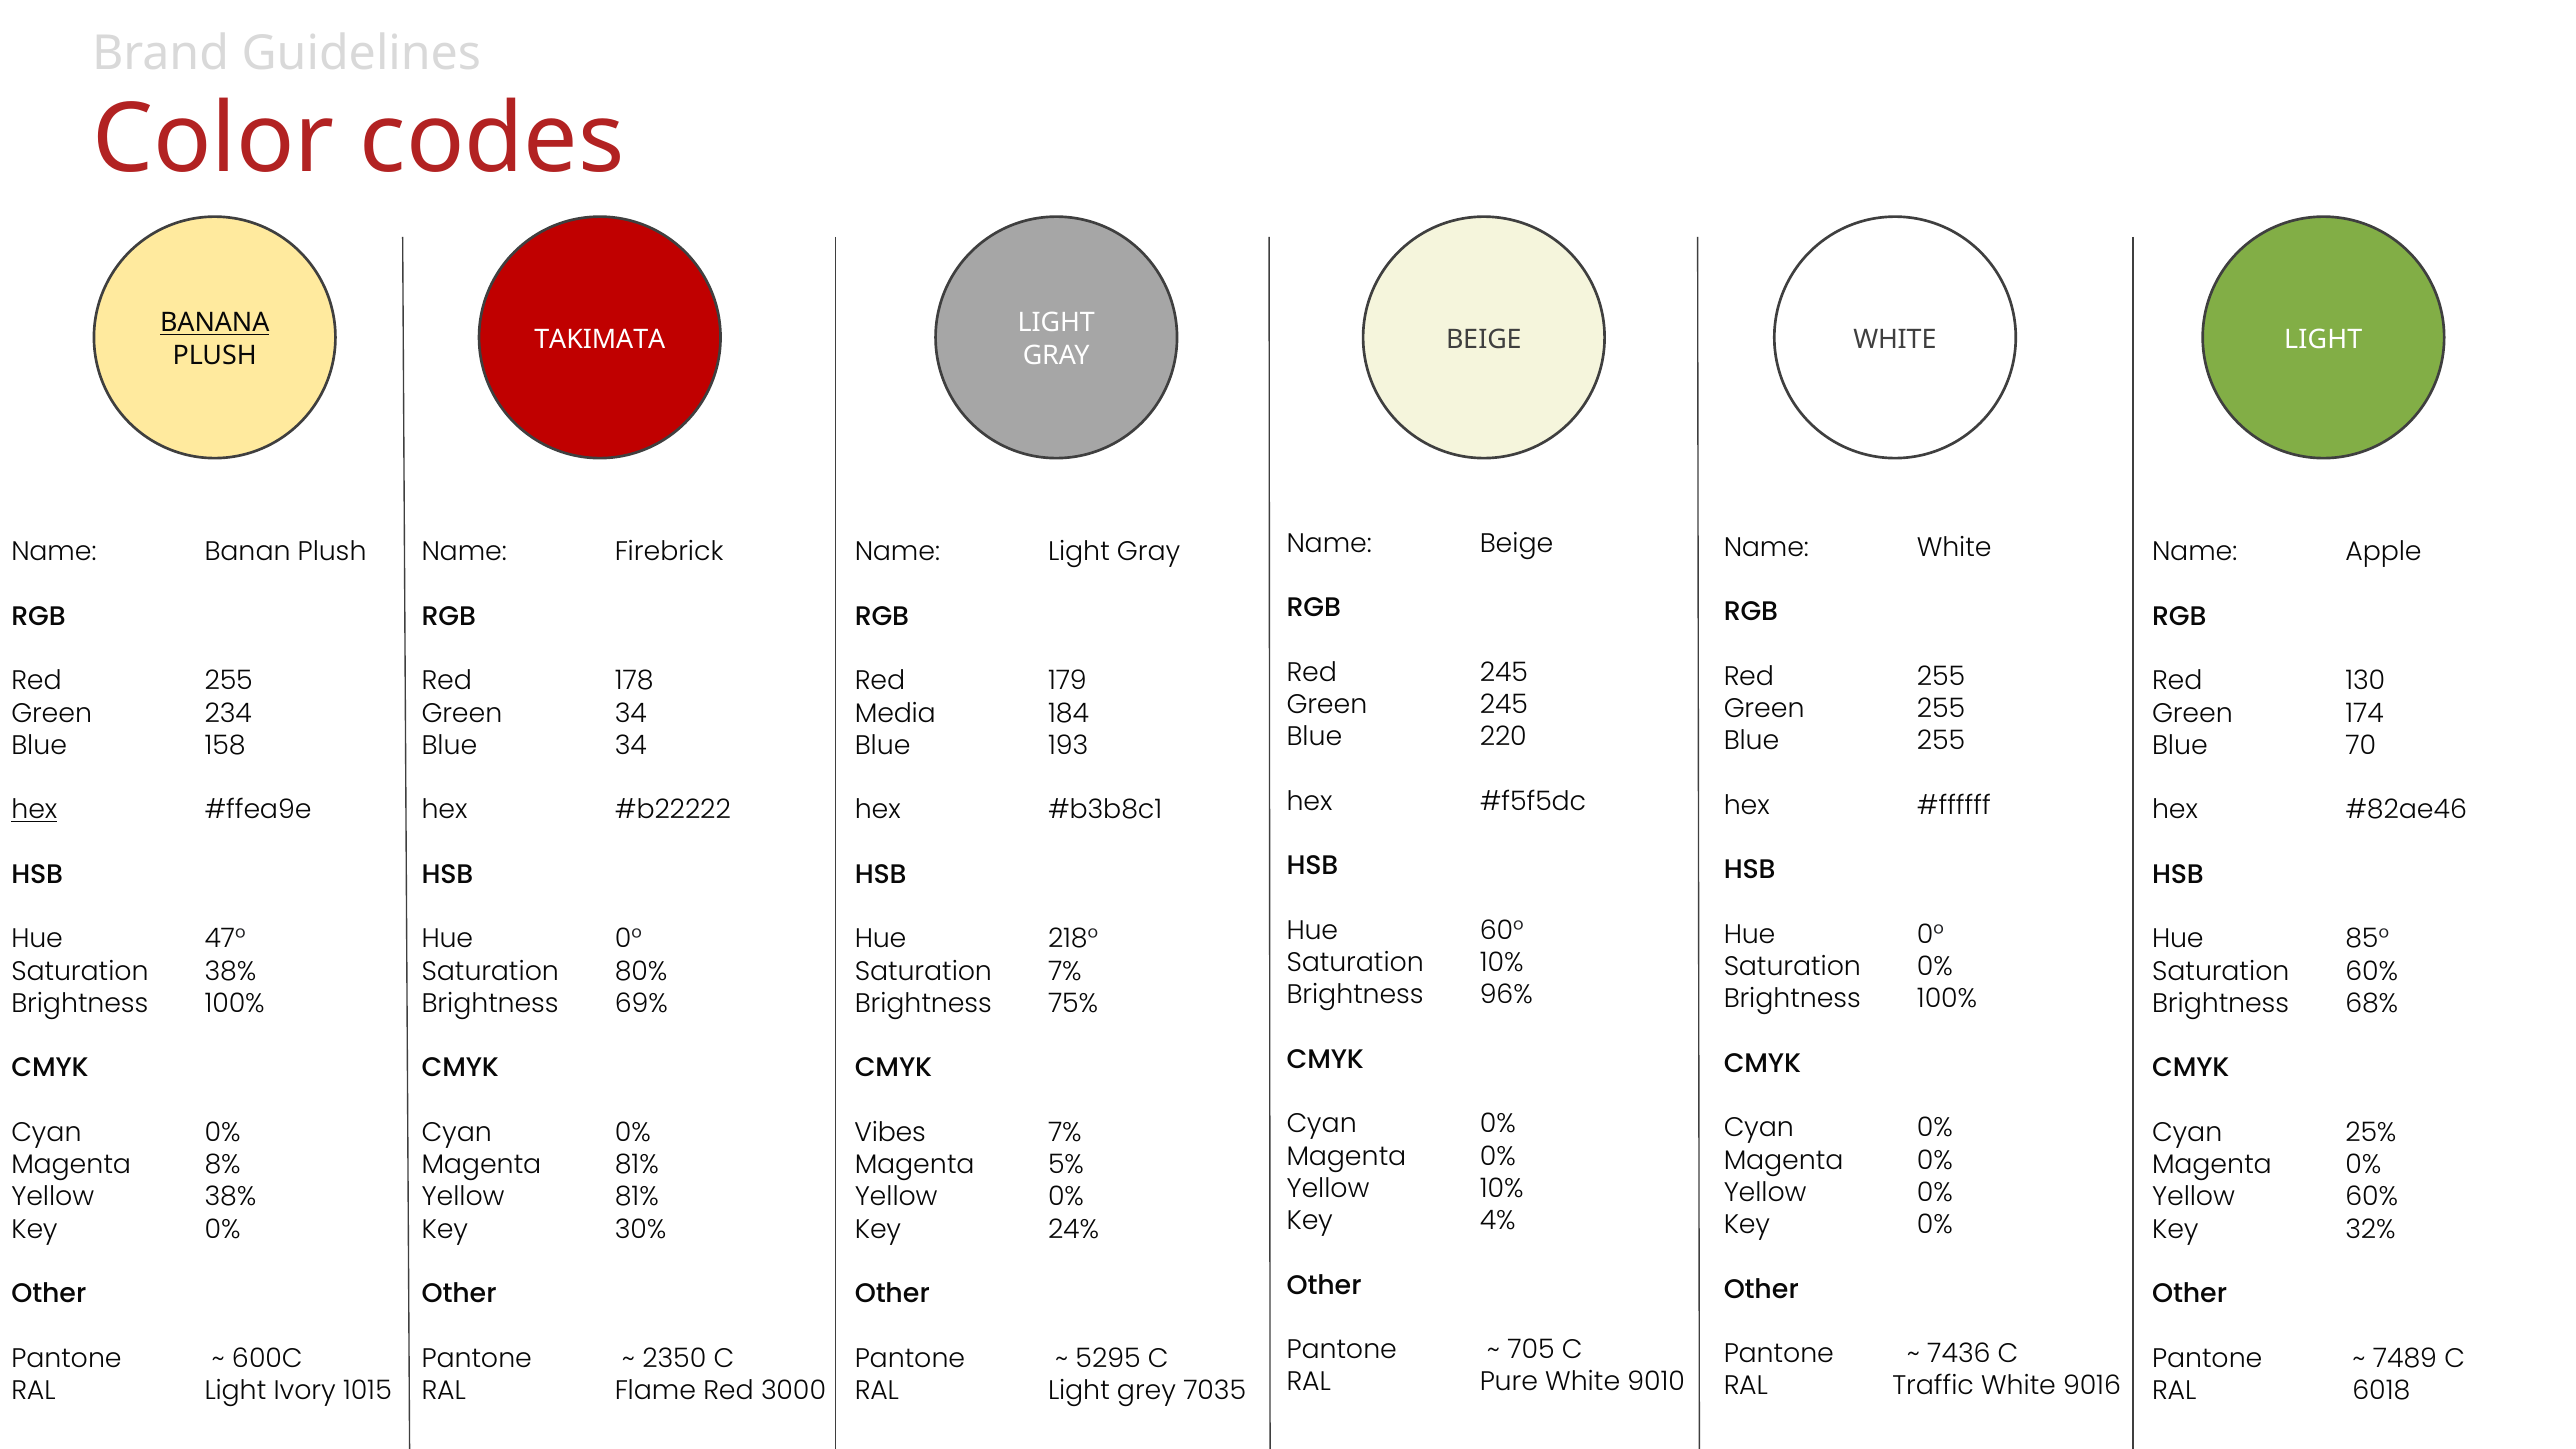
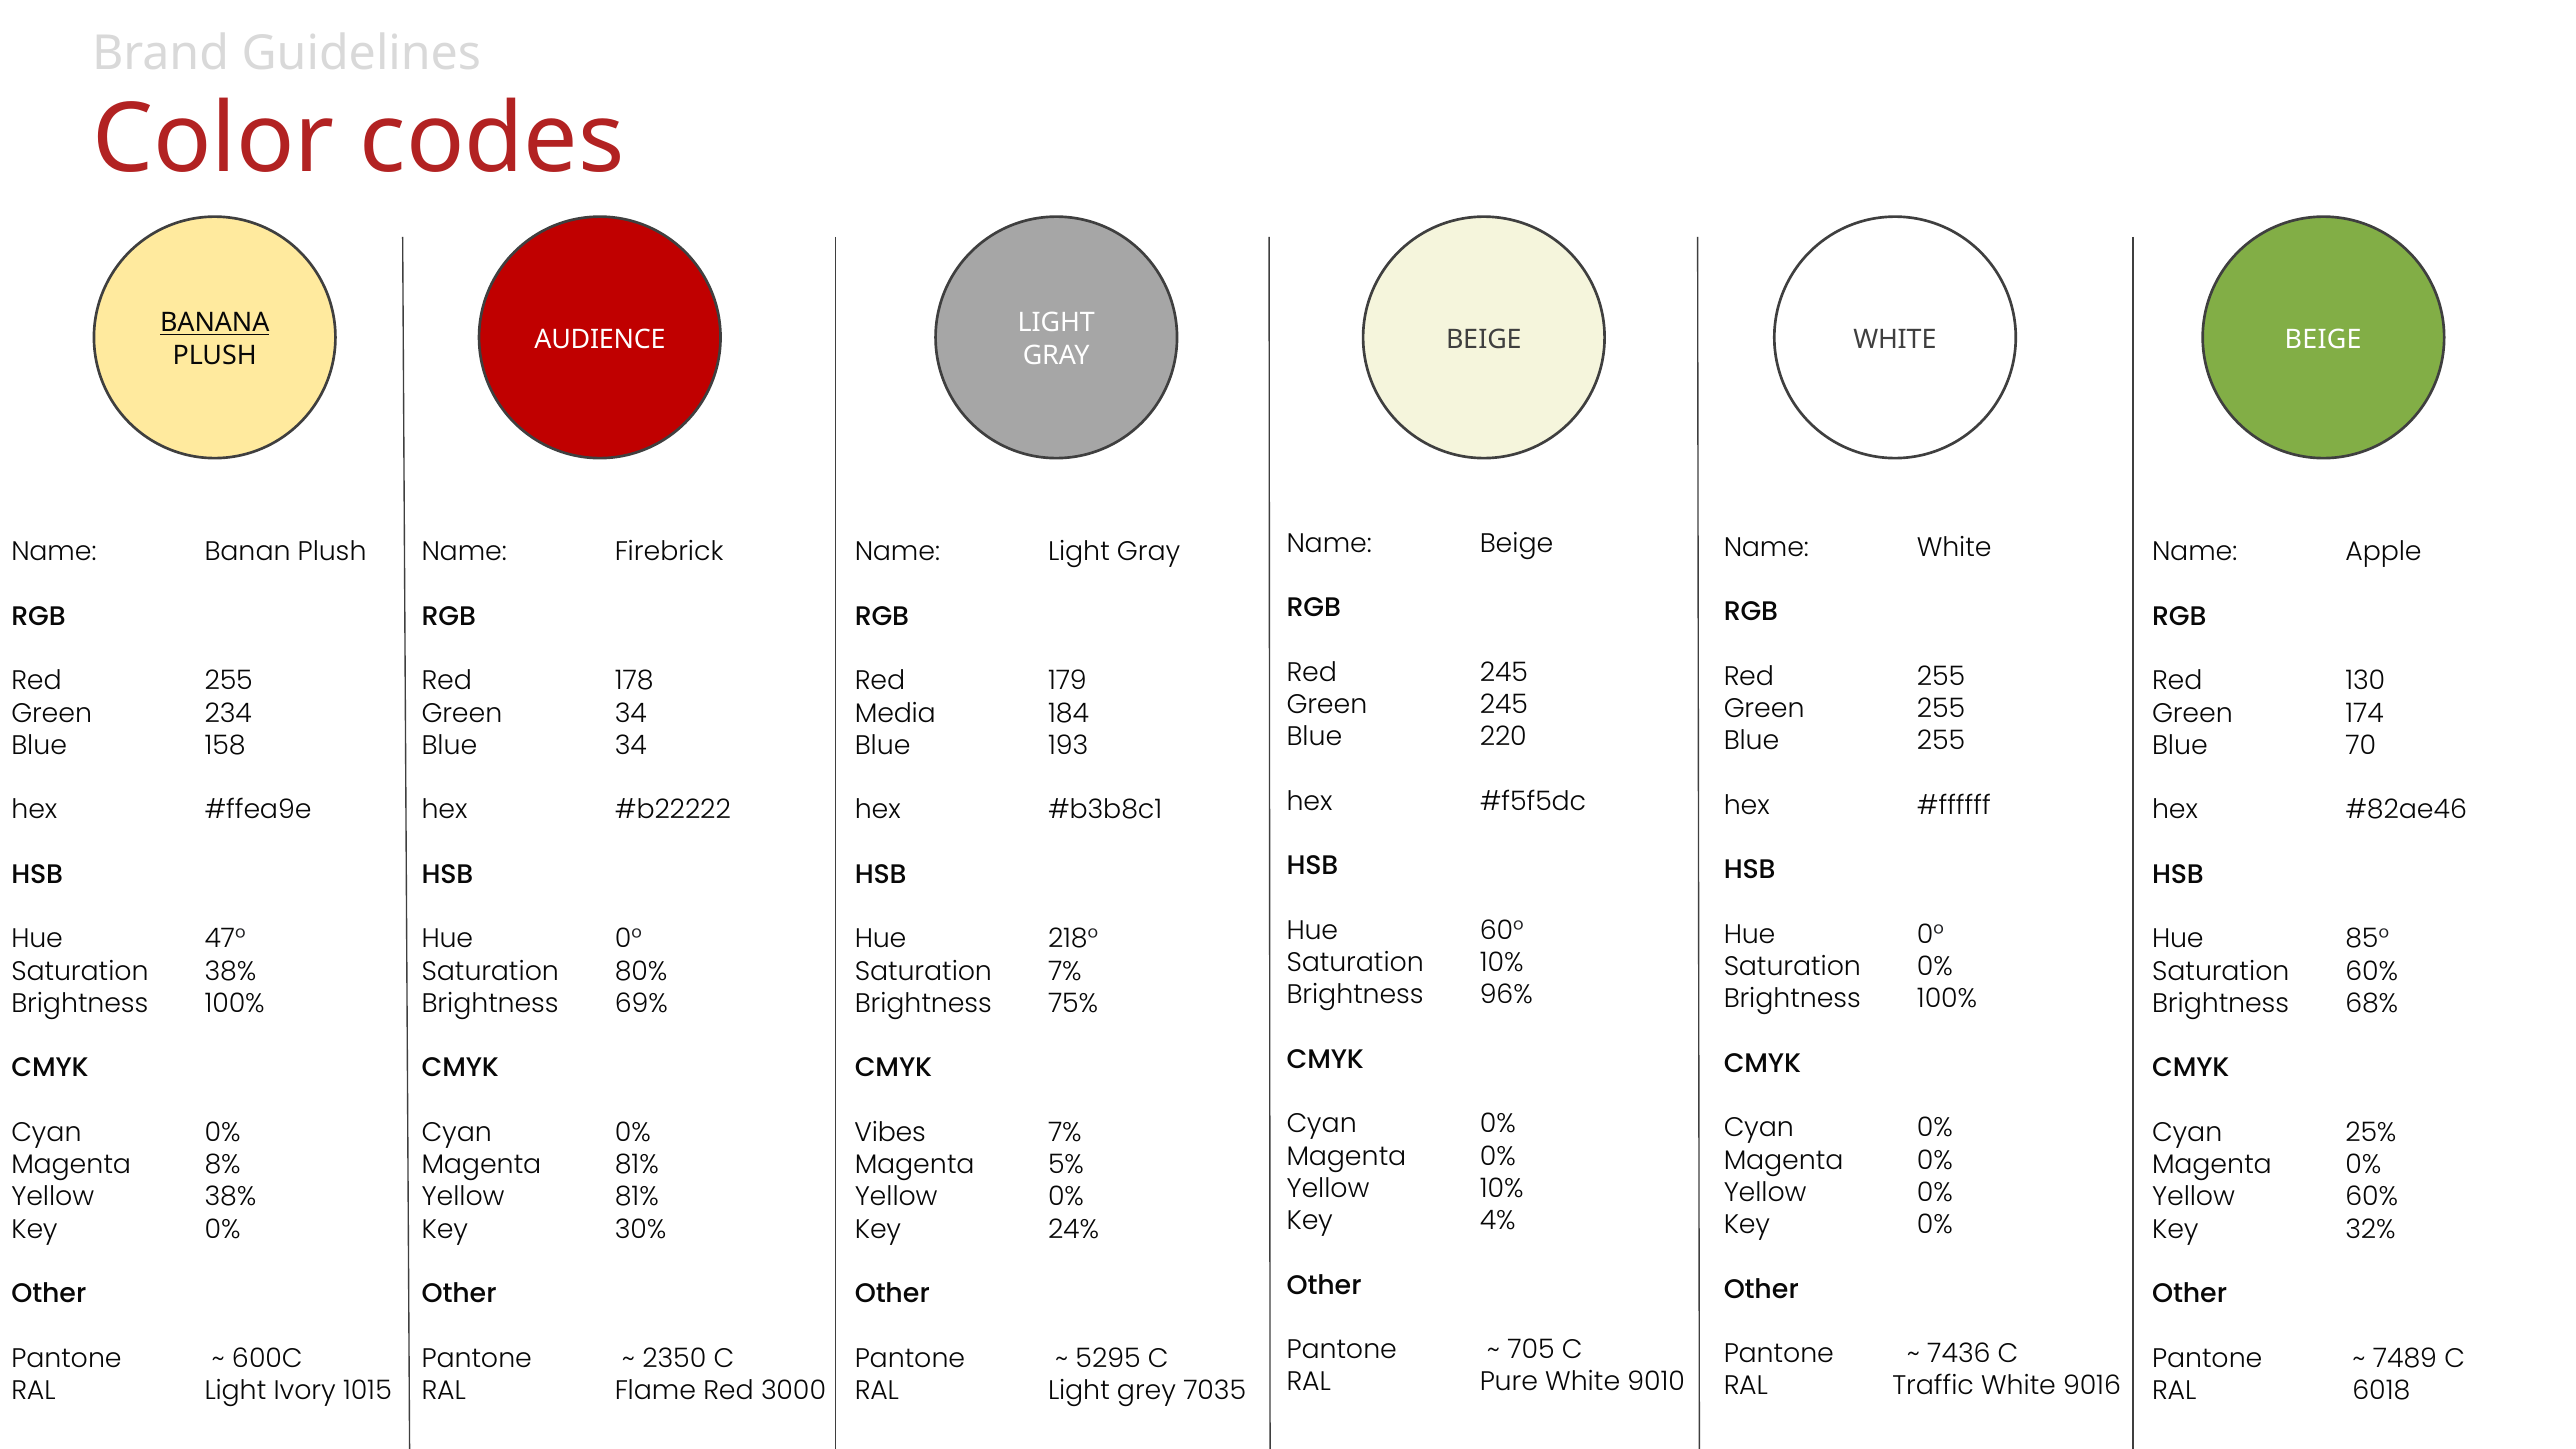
TAKIMATA: TAKIMATA -> AUDIENCE (600, 339)
LIGHT: LIGHT -> BEIGE (2323, 339)
hex underline: present -> none (34, 810)
